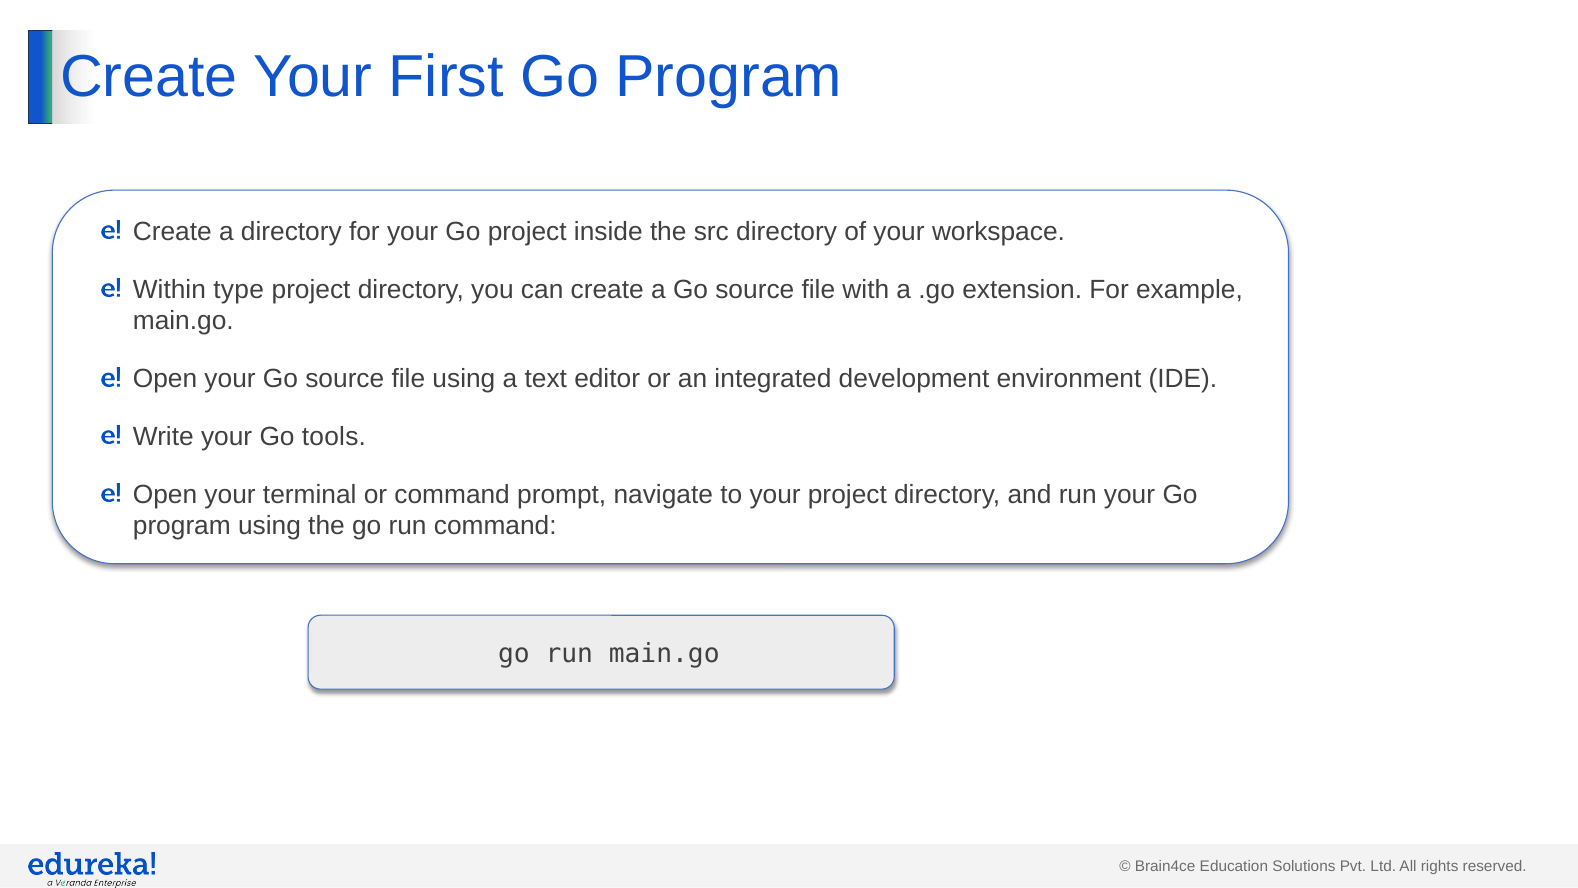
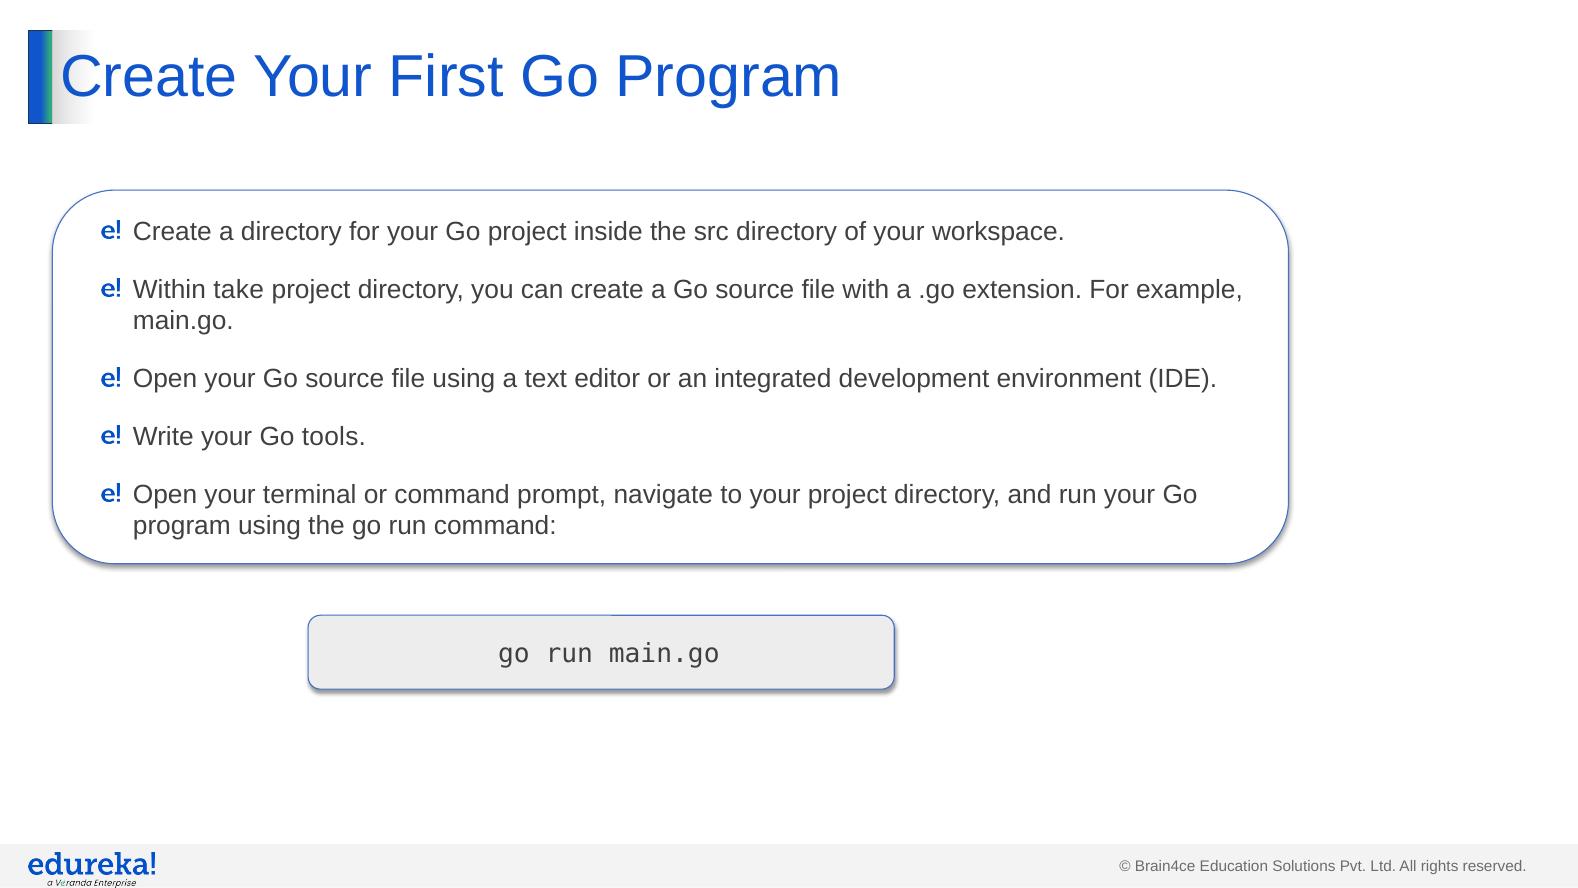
type: type -> take (239, 289)
